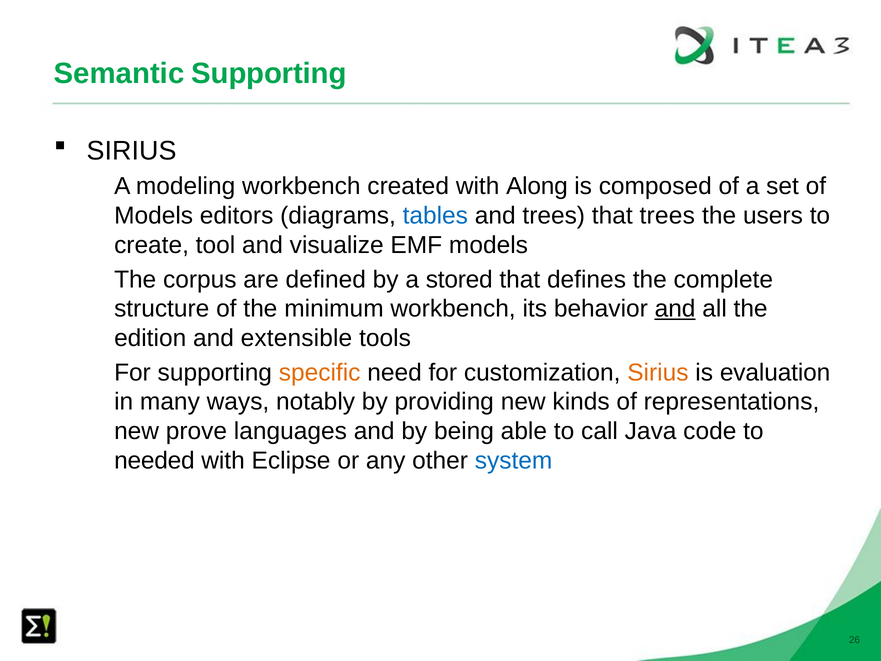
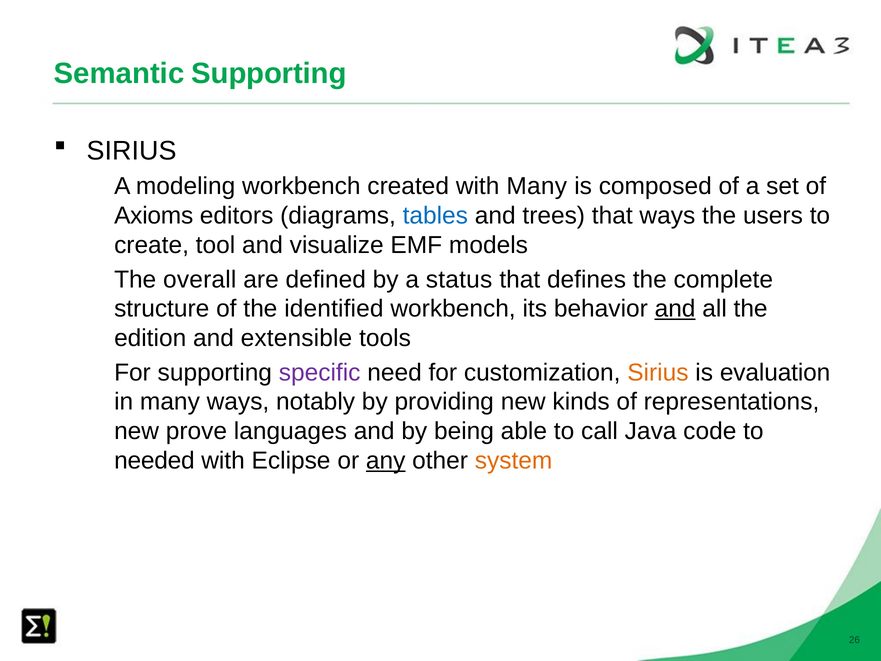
with Along: Along -> Many (537, 186)
Models: Models -> Axioms (154, 216)
that trees: trees -> ways (667, 216)
corpus: corpus -> overall (200, 279)
stored: stored -> status (459, 279)
minimum: minimum -> identified (334, 309)
specific colour: orange -> purple (320, 372)
any underline: none -> present (386, 461)
system colour: blue -> orange (514, 461)
